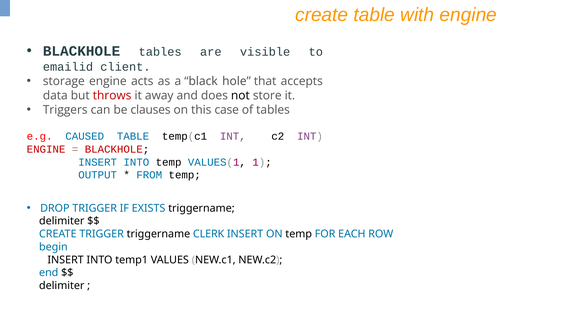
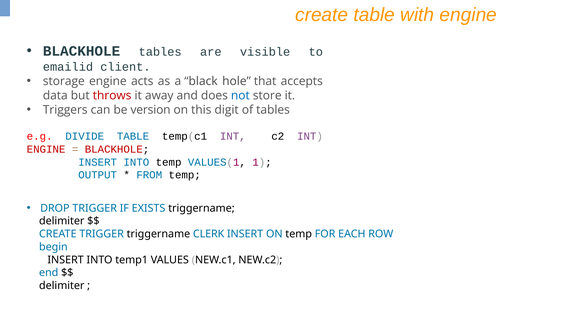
not colour: black -> blue (240, 95)
clauses: clauses -> version (151, 110)
case: case -> digit (227, 110)
CAUSED: CAUSED -> DIVIDE (85, 136)
